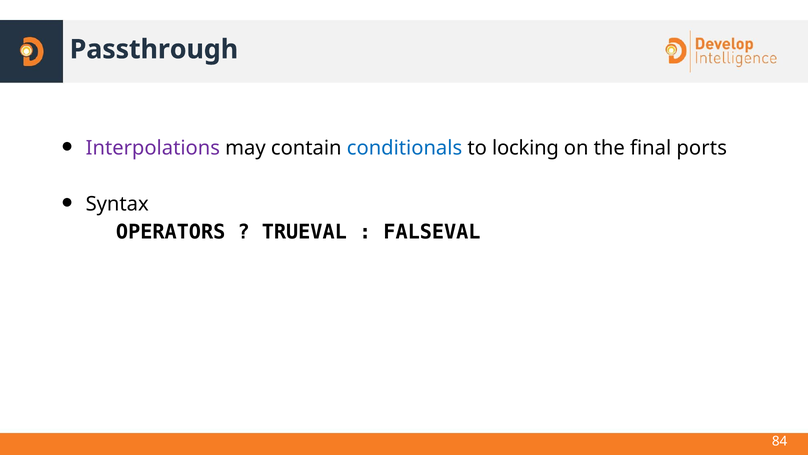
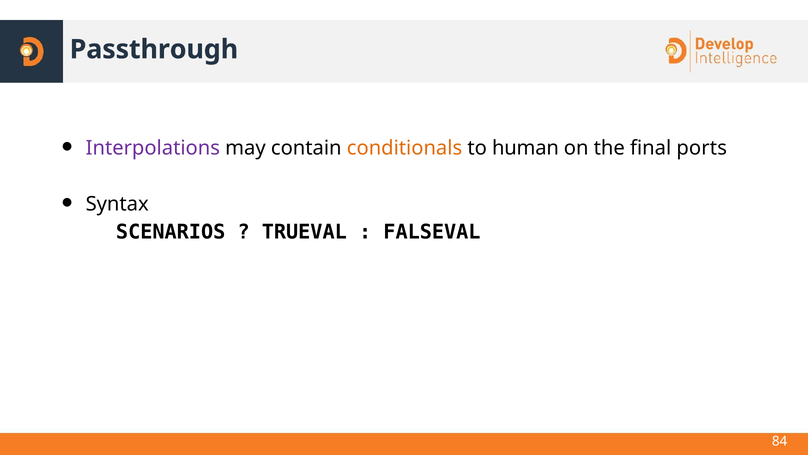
conditionals colour: blue -> orange (405, 148)
locking: locking -> human (525, 148)
OPERATORS: OPERATORS -> SCENARIOS (171, 232)
